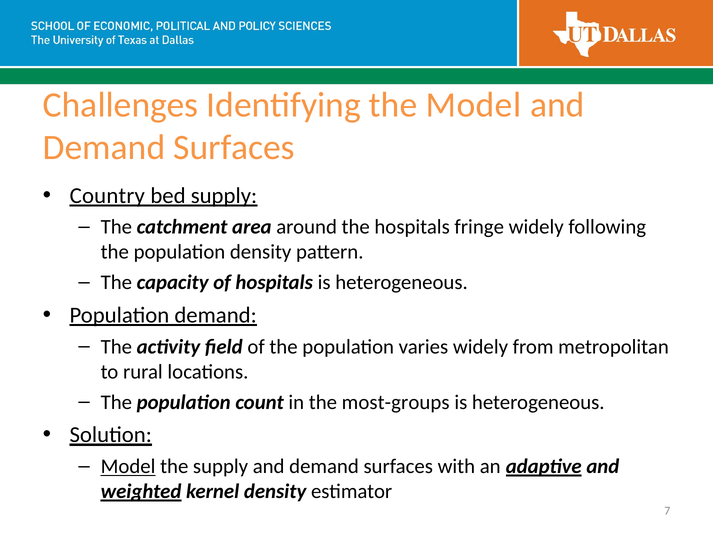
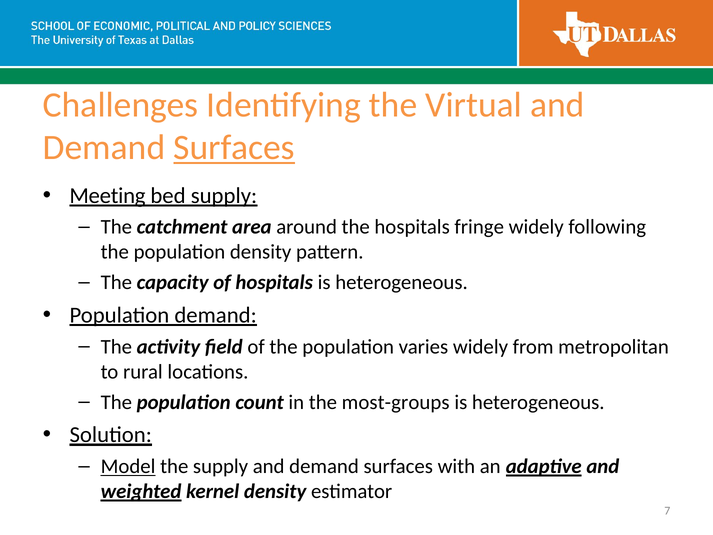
the Model: Model -> Virtual (474, 105)
Surfaces underline: none -> present (234, 148)
Country: Country -> Meeting (107, 195)
